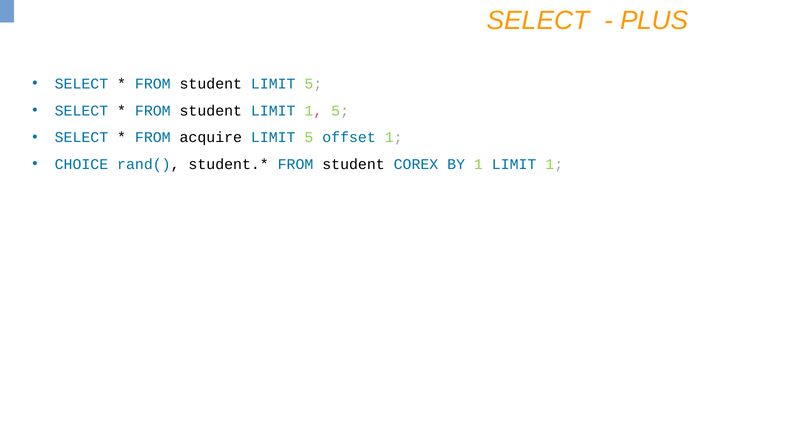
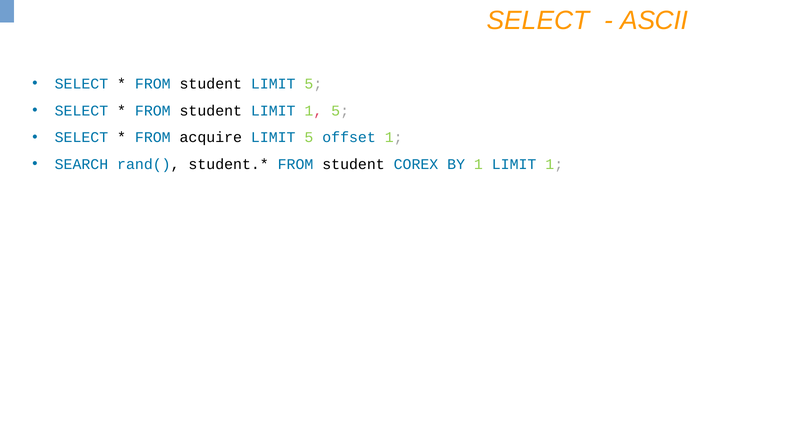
PLUS: PLUS -> ASCII (654, 21)
CHOICE: CHOICE -> SEARCH (81, 164)
